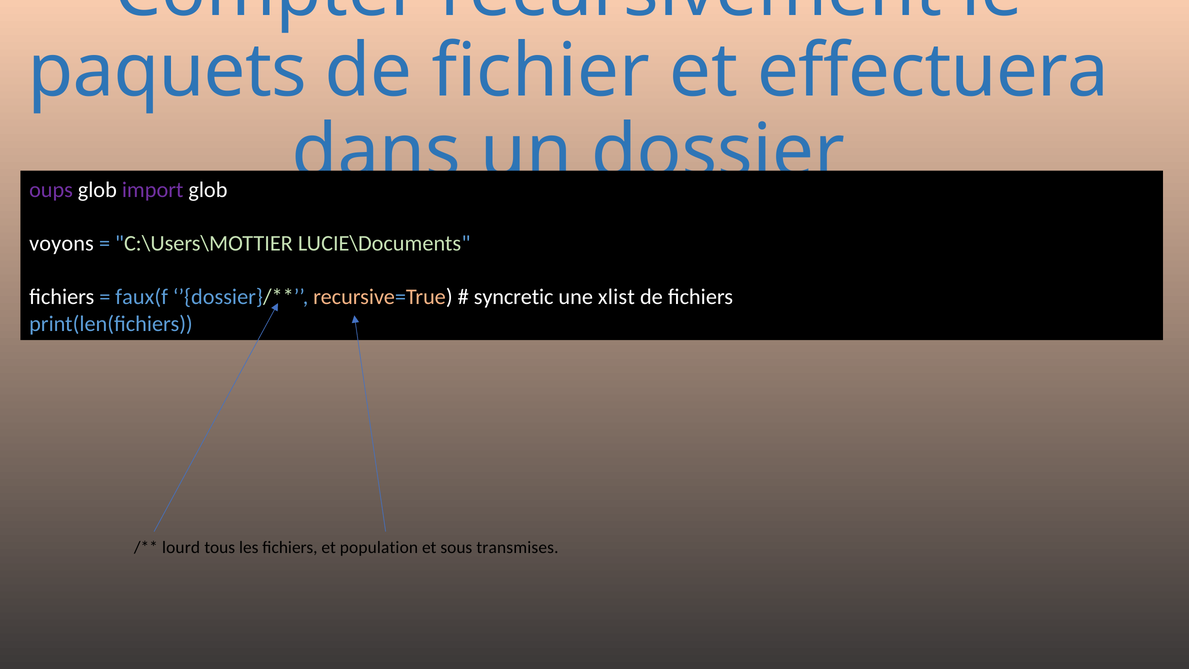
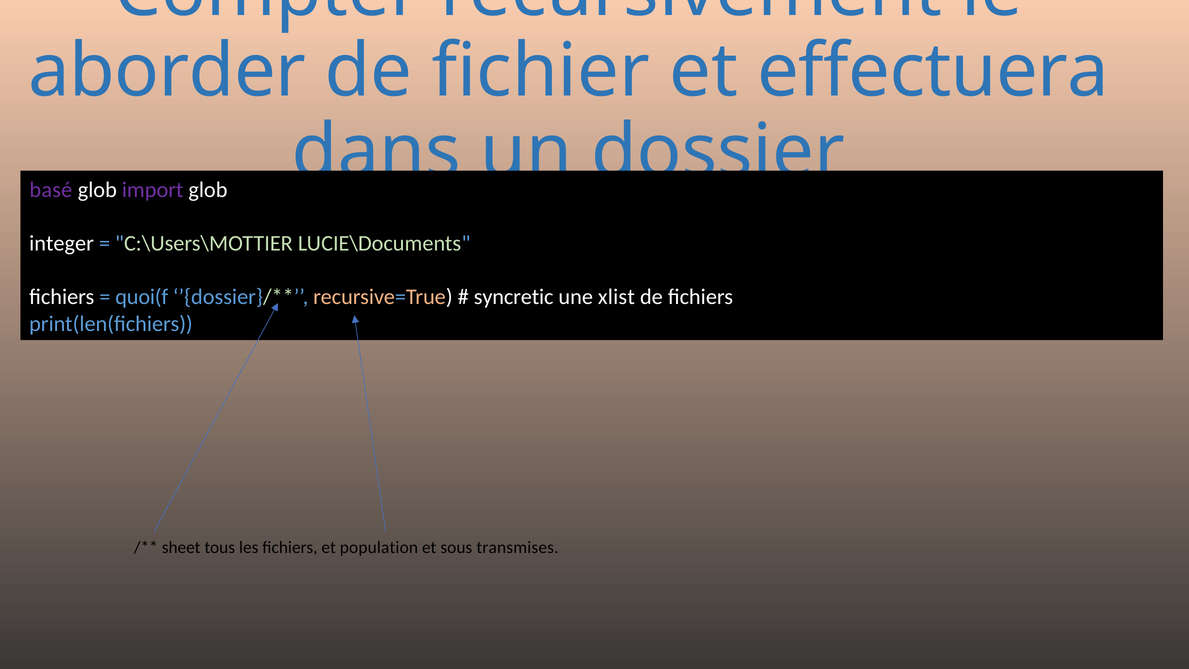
paquets: paquets -> aborder (167, 71)
oups: oups -> basé (51, 190)
voyons: voyons -> integer (62, 243)
faux(f: faux(f -> quoi(f (142, 297)
lourd: lourd -> sheet (181, 547)
